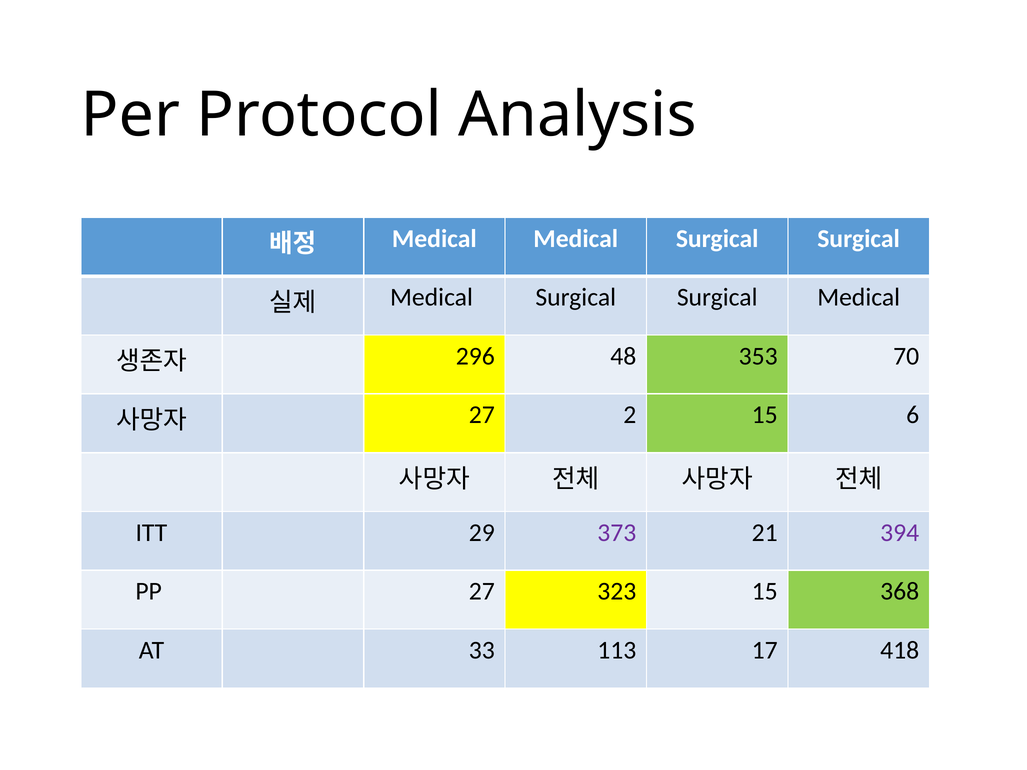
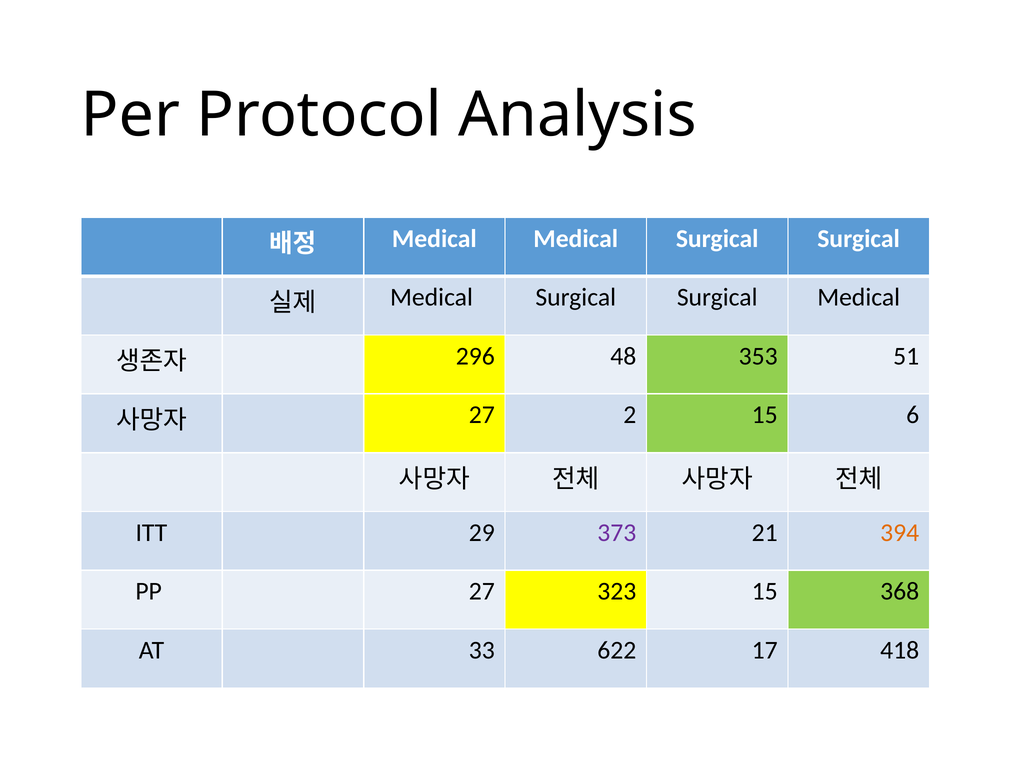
70: 70 -> 51 (906, 356)
394 colour: purple -> orange (900, 533)
113: 113 -> 622 (617, 650)
